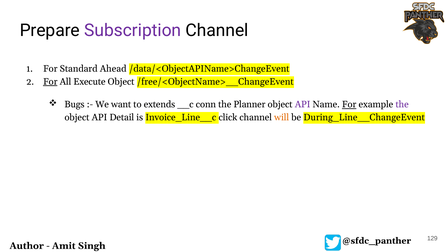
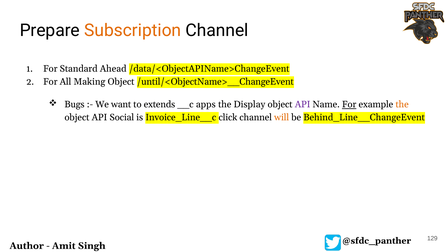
Subscription colour: purple -> orange (133, 30)
For underline: present -> none (50, 82)
Execute: Execute -> Making (89, 82)
/free/<ObjectName>__ChangeEvent: /free/<ObjectName>__ChangeEvent -> /until/<ObjectName>__ChangeEvent (215, 82)
conn: conn -> apps (206, 105)
Planner: Planner -> Display (249, 105)
the colour: purple -> orange (402, 105)
Detail: Detail -> Social (122, 117)
During_Line__ChangeEvent: During_Line__ChangeEvent -> Behind_Line__ChangeEvent (364, 117)
